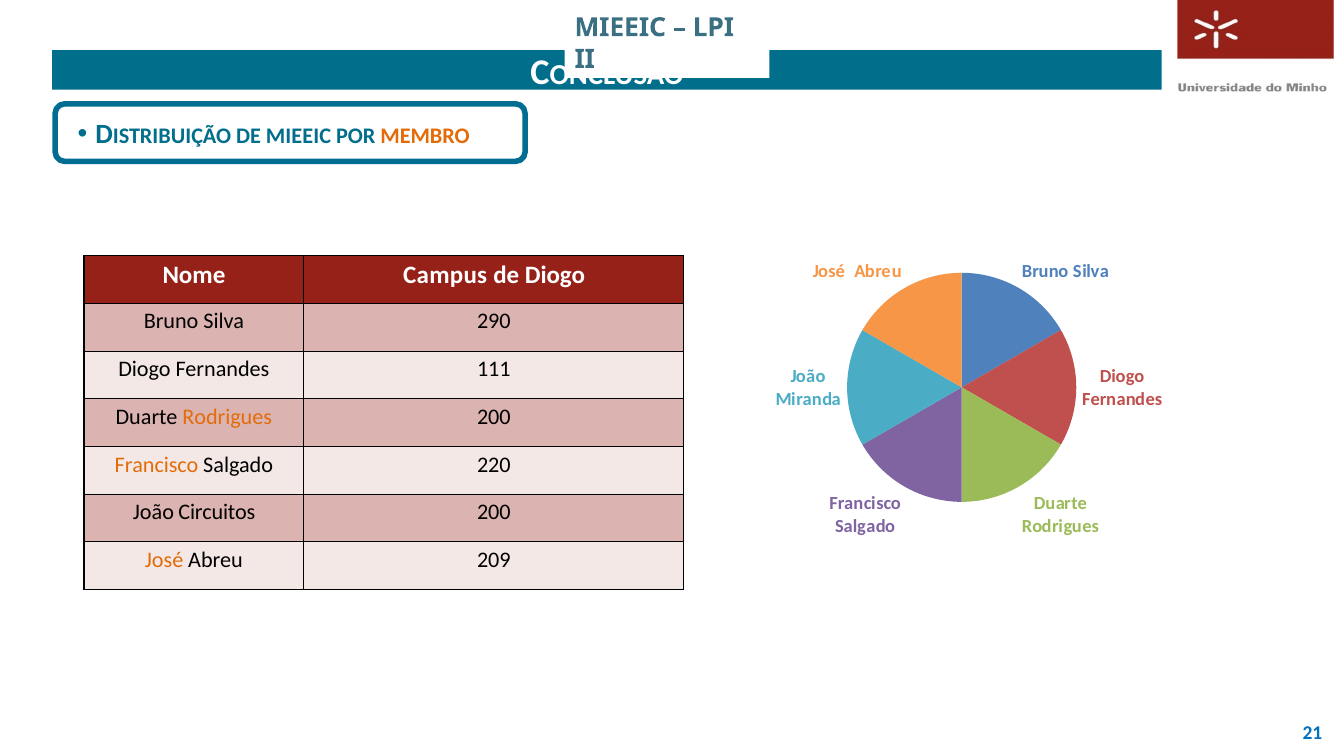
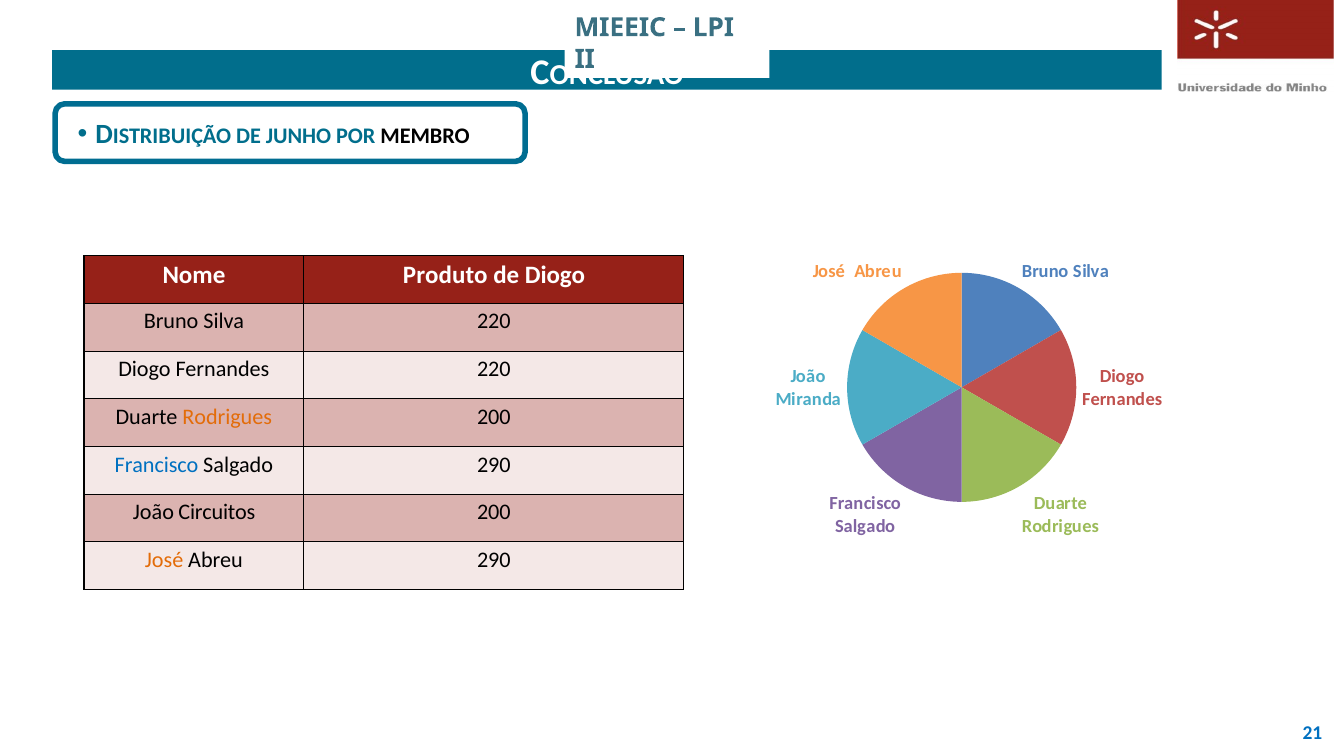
DE MIEEIC: MIEEIC -> JUNHO (299, 136)
MEMBRO colour: orange -> black (425, 136)
Campus: Campus -> Produto (445, 276)
Silva 290: 290 -> 220 (494, 322)
Fernandes 111: 111 -> 220 (494, 370)
Francisco colour: orange -> blue (157, 465)
Salgado 220: 220 -> 290 (494, 465)
Abreu 209: 209 -> 290 (494, 560)
